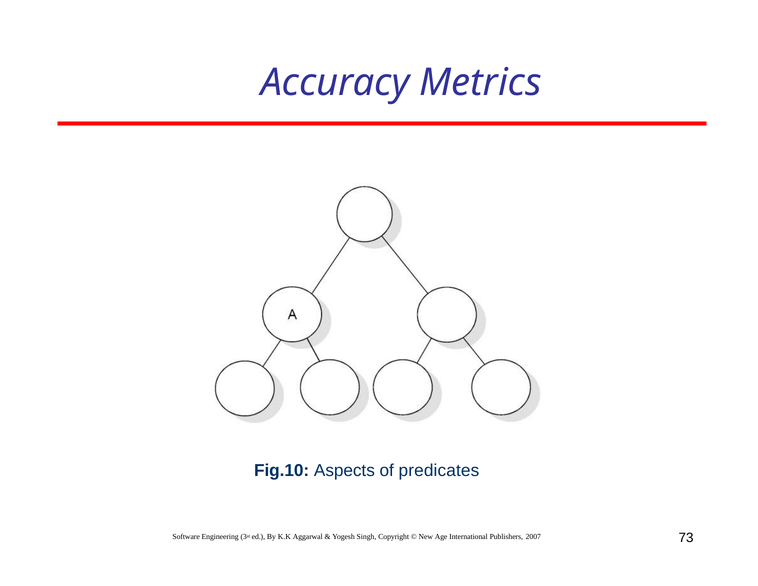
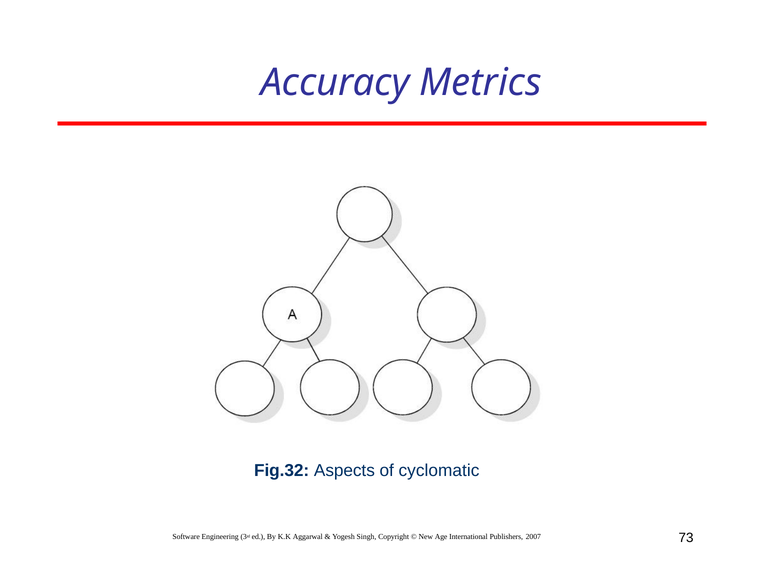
Fig.10: Fig.10 -> Fig.32 (282, 470)
predicates: predicates -> cyclomatic (439, 470)
